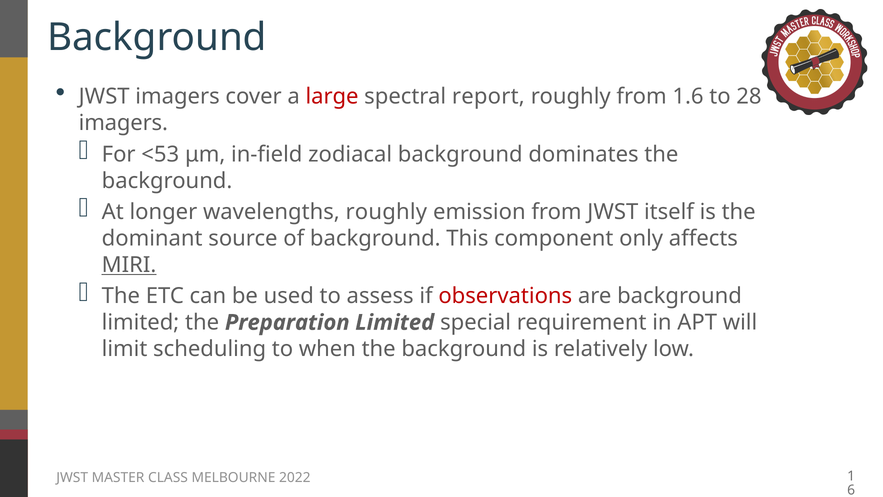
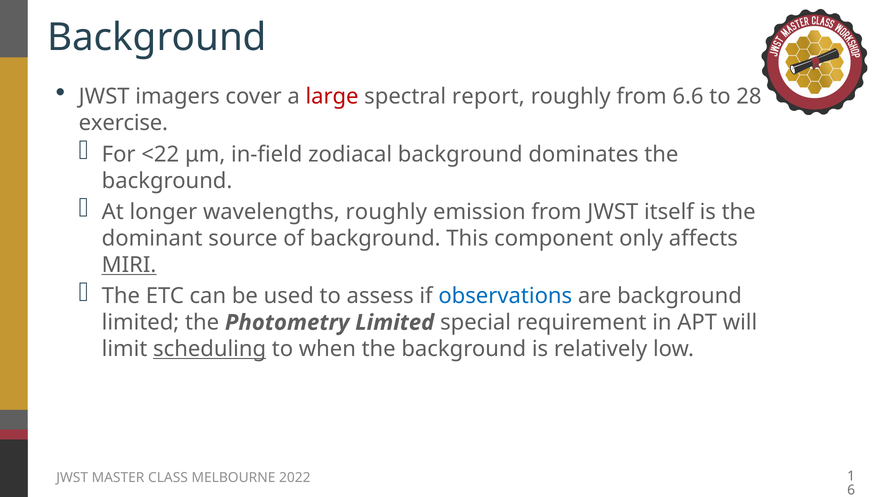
1.6: 1.6 -> 6.6 (688, 97)
imagers: imagers -> exercise (123, 123)
<53: <53 -> <22 (160, 154)
observations colour: red -> blue (505, 296)
Preparation: Preparation -> Photometry (287, 322)
scheduling underline: none -> present (210, 349)
